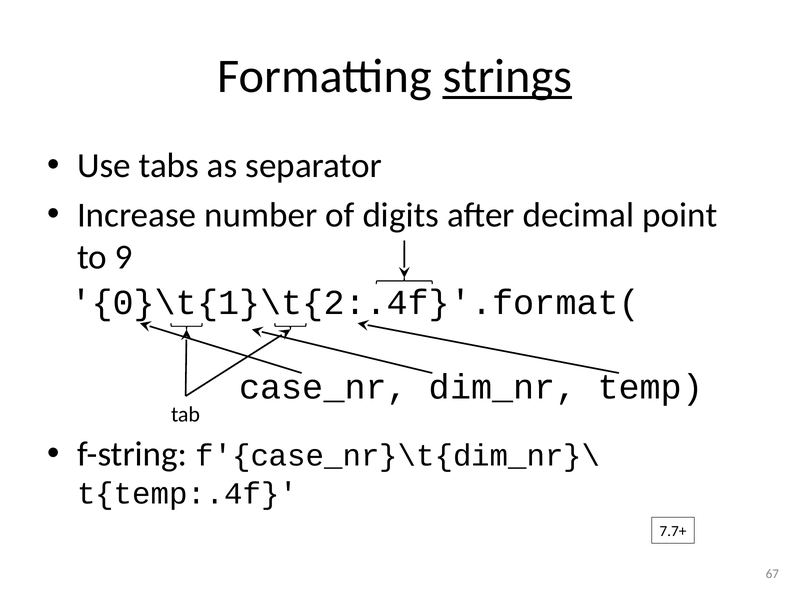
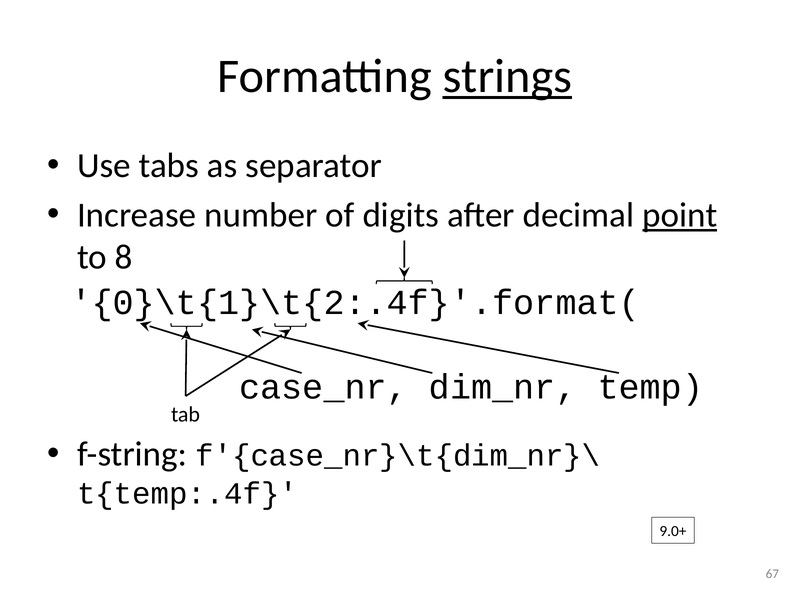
point underline: none -> present (680, 215)
9: 9 -> 8 (124, 257)
7.7+: 7.7+ -> 9.0+ (673, 531)
